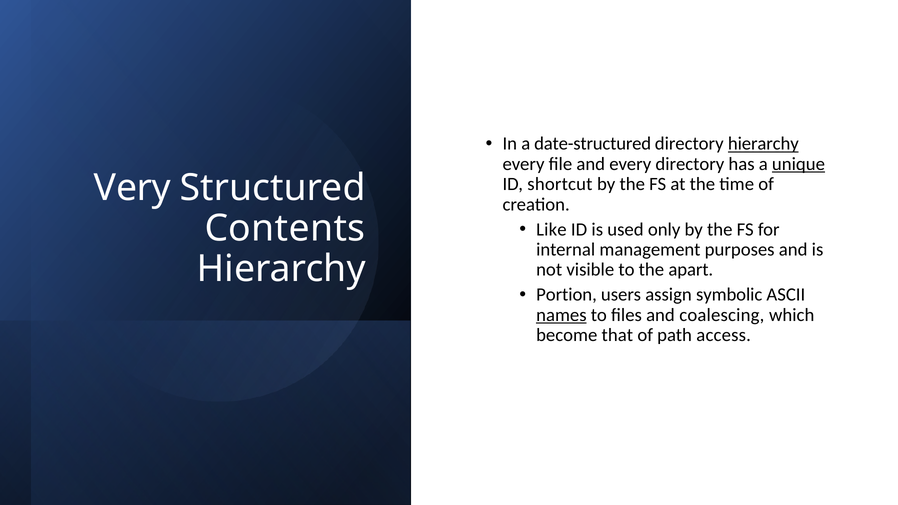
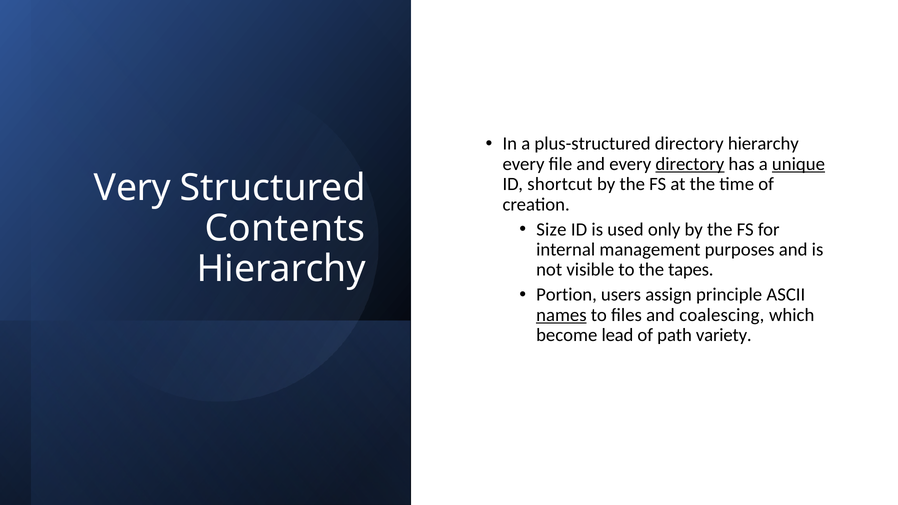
date-structured: date-structured -> plus-structured (593, 144)
hierarchy underline: present -> none (763, 144)
directory underline: none -> present (690, 164)
Like: Like -> Size (551, 229)
apart: apart -> tapes (691, 270)
symbolic: symbolic -> principle (729, 295)
that: that -> lead (617, 335)
access: access -> variety (724, 335)
